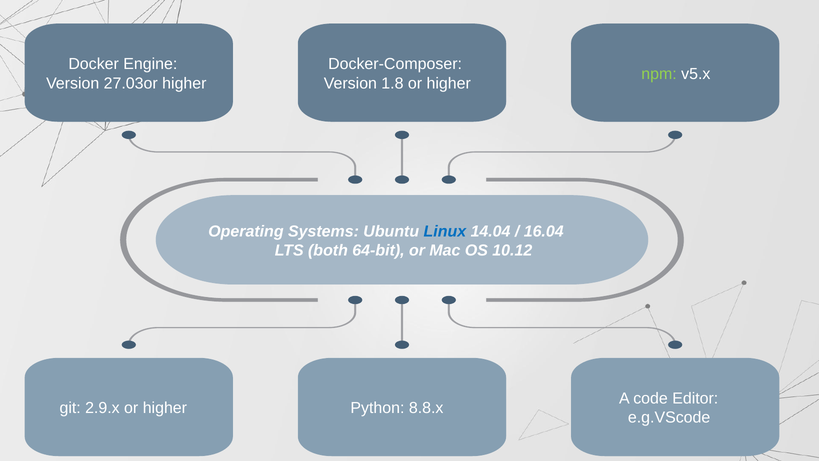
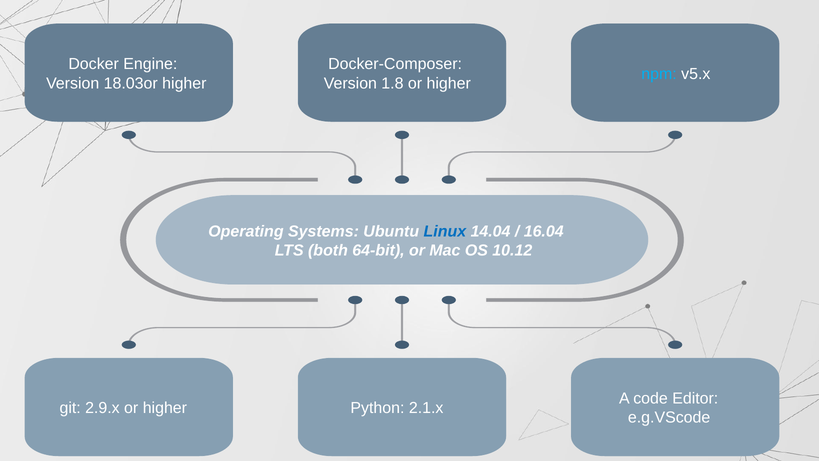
npm colour: light green -> light blue (659, 74)
27.03or: 27.03or -> 18.03or (131, 83)
8.8.x: 8.8.x -> 2.1.x (426, 408)
